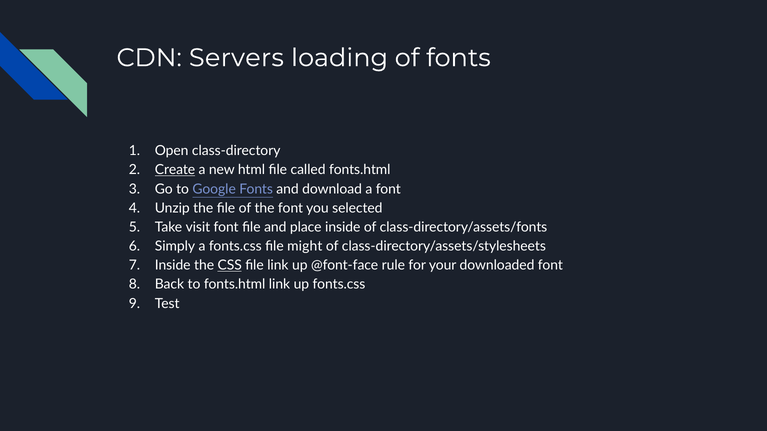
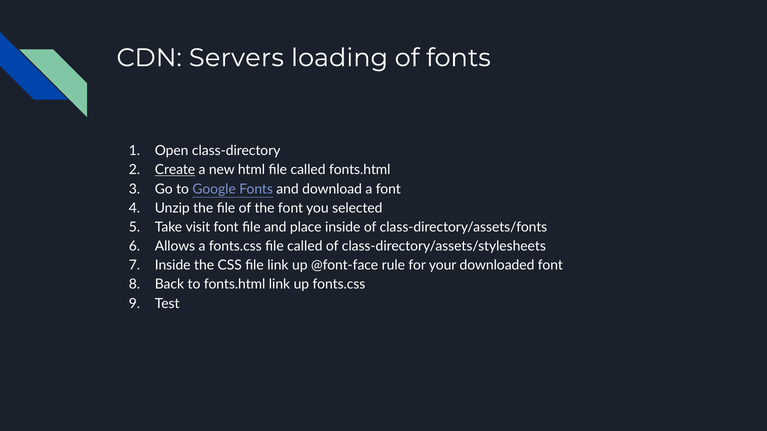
Simply: Simply -> Allows (175, 246)
fonts.css file might: might -> called (305, 246)
CSS underline: present -> none (230, 266)
